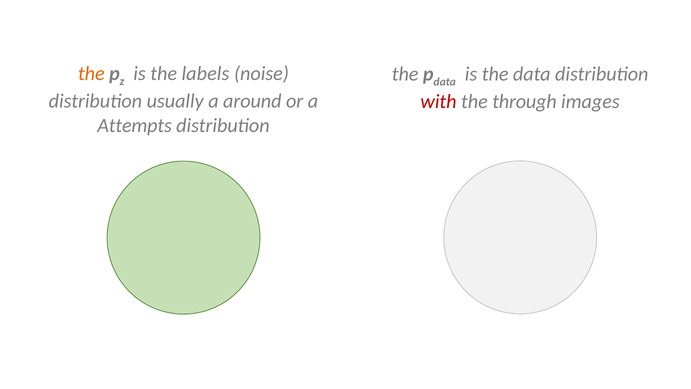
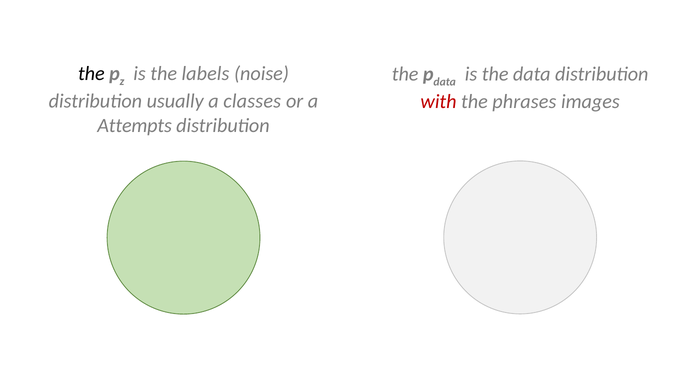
the colour: orange -> black (91, 74)
around: around -> classes (252, 101)
through: through -> phrases (524, 101)
